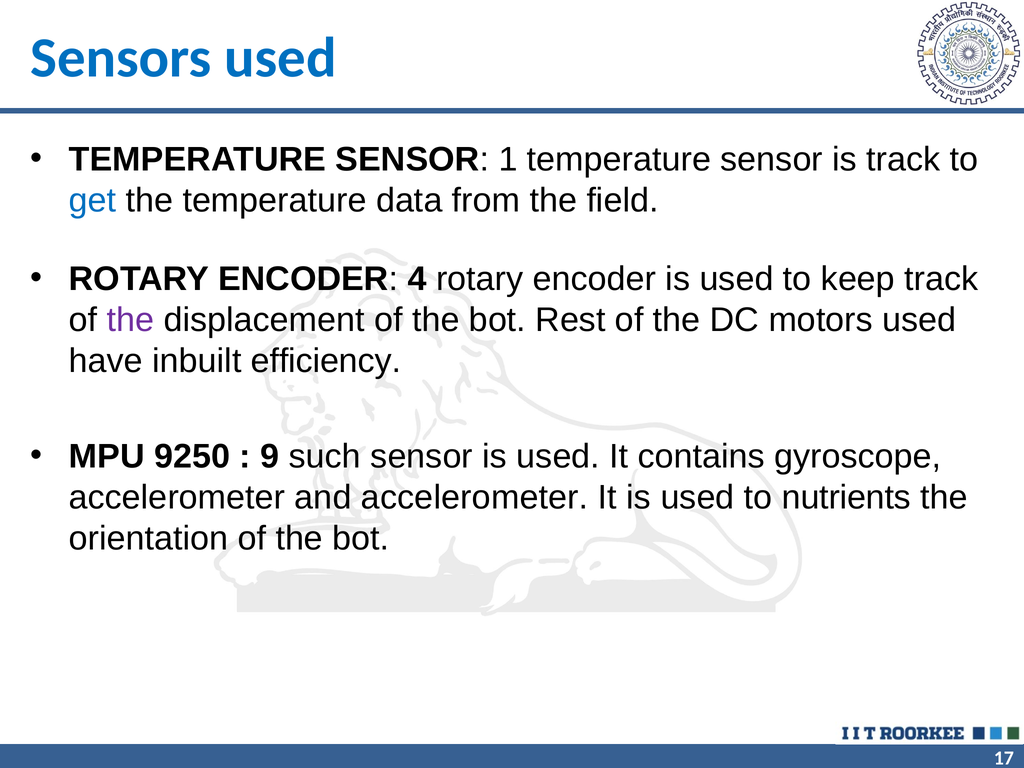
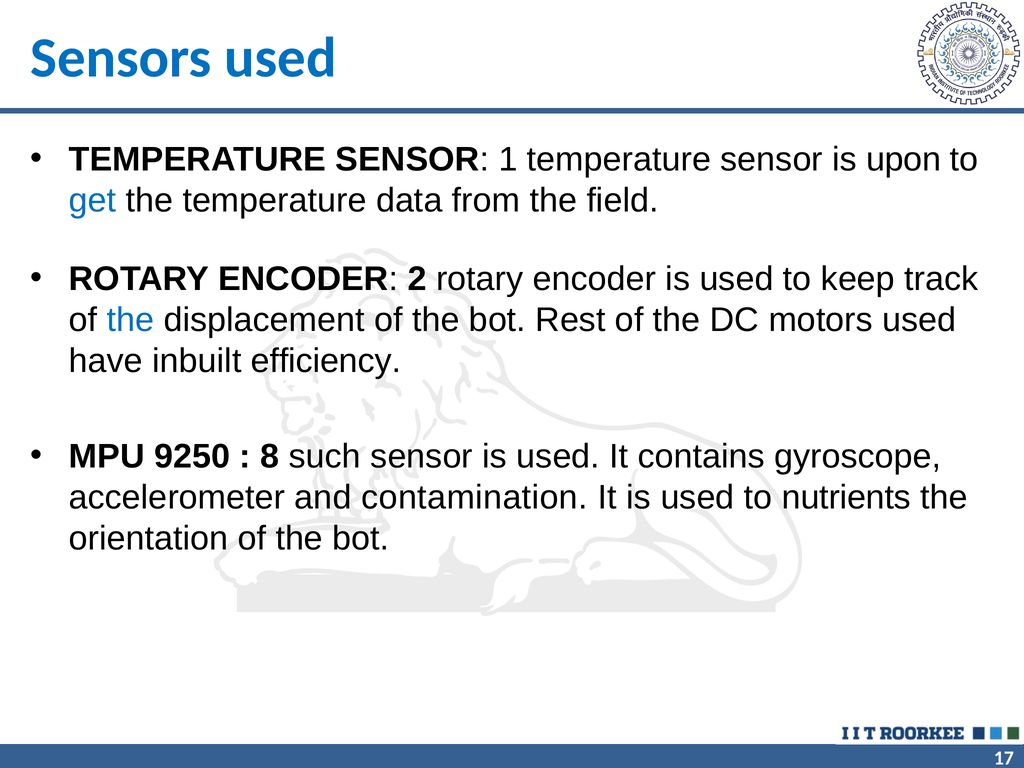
is track: track -> upon (904, 159)
4: 4 -> 2 (417, 279)
the colour: purple -> blue (130, 320)
9: 9 -> 8 (270, 456)
and accelerometer: accelerometer -> contamination (475, 497)
